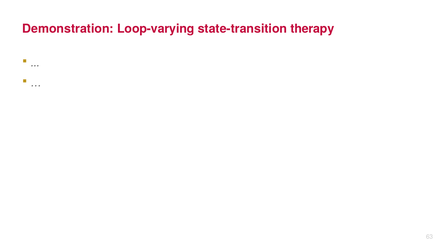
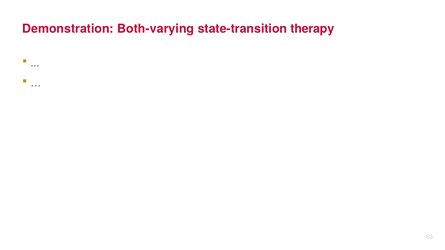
Loop-varying: Loop-varying -> Both-varying (156, 29)
